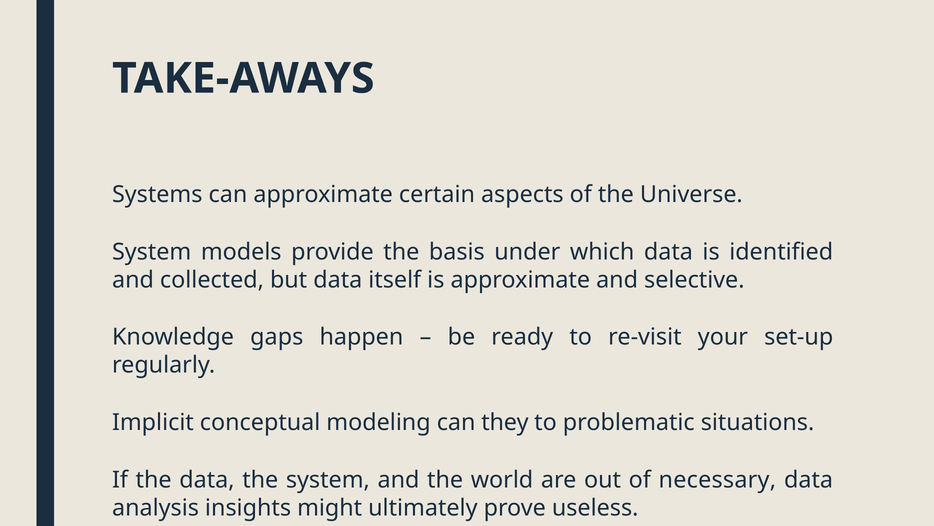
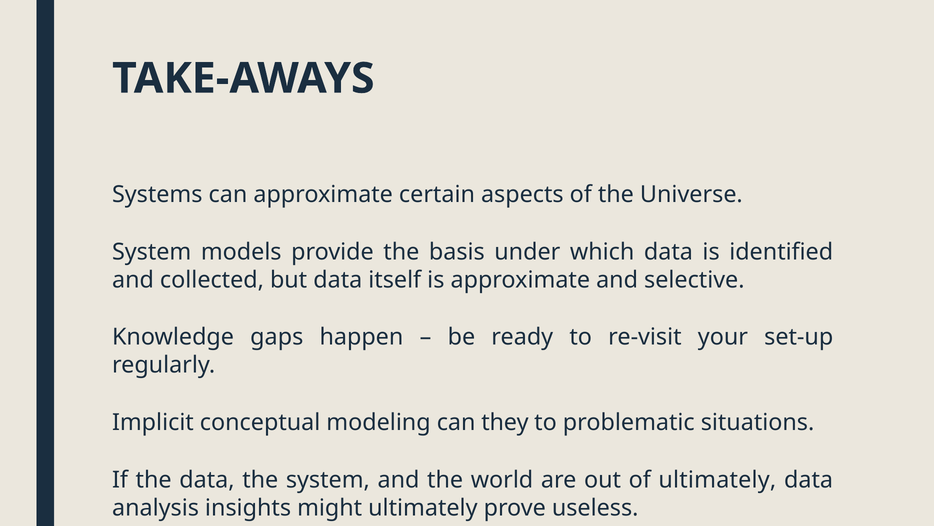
of necessary: necessary -> ultimately (717, 479)
